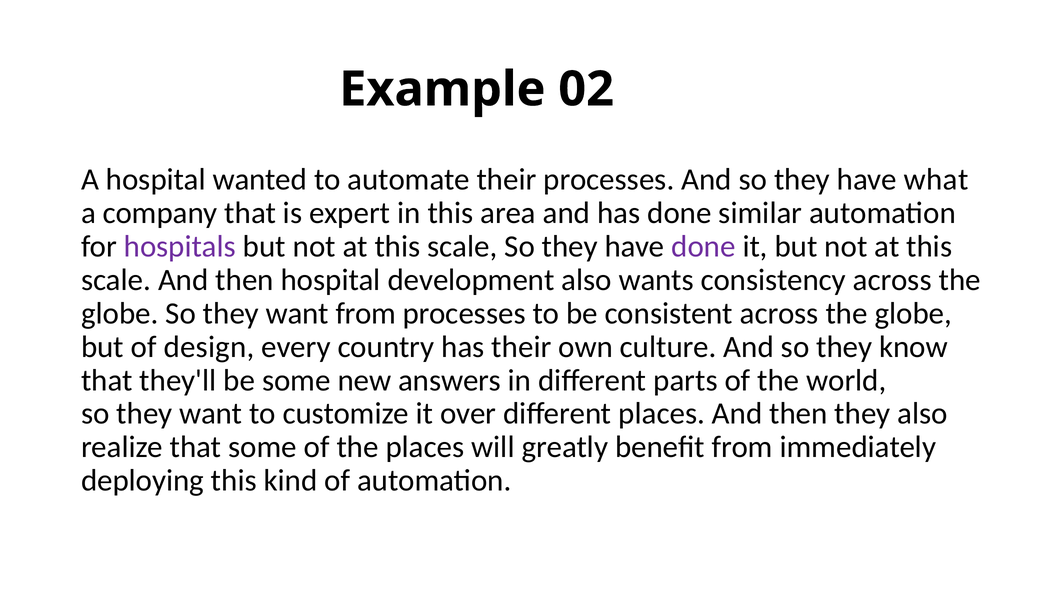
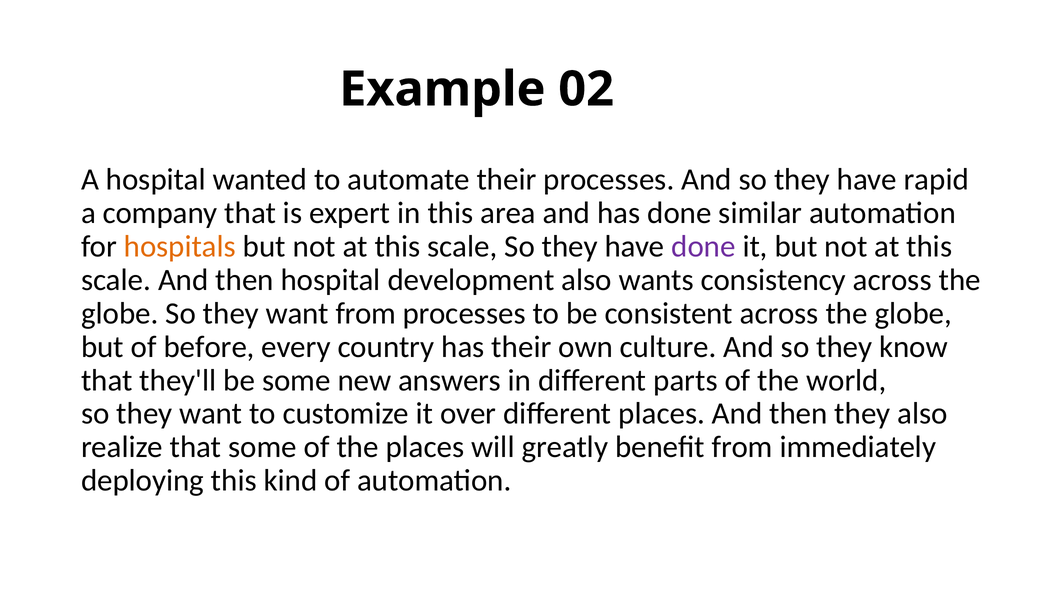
what: what -> rapid (936, 180)
hospitals colour: purple -> orange (180, 247)
design: design -> before (209, 347)
